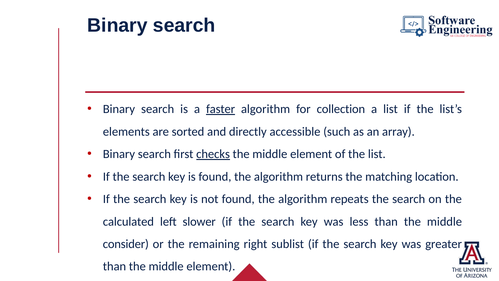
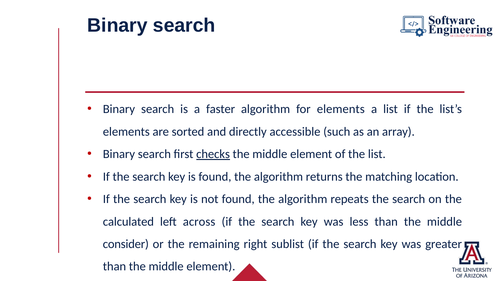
faster underline: present -> none (221, 109)
for collection: collection -> elements (341, 109)
slower: slower -> across (199, 221)
